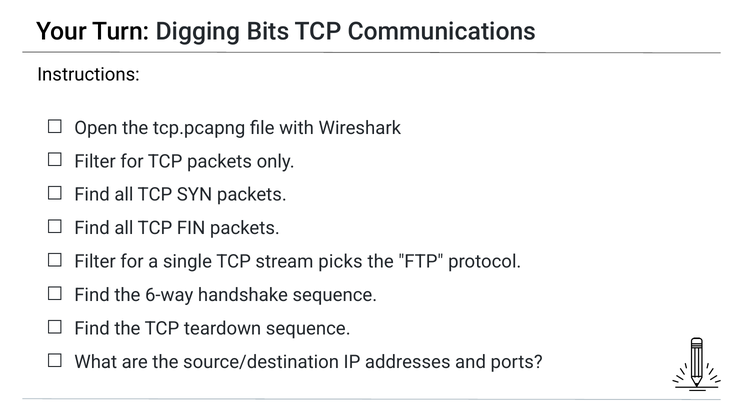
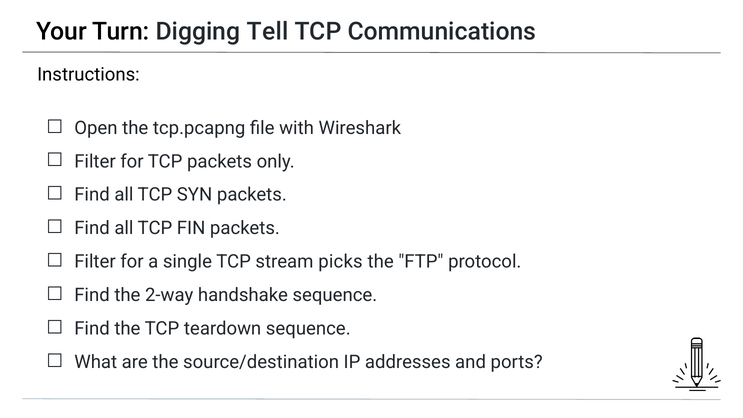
Bits: Bits -> Tell (268, 31)
6-way: 6-way -> 2-way (169, 295)
